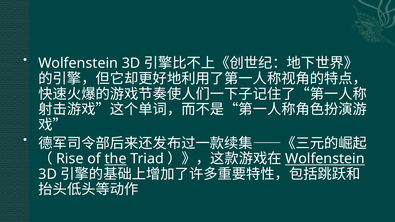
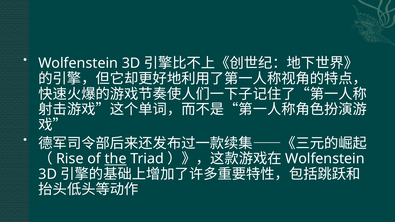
Wolfenstein underline: present -> none (325, 159)
